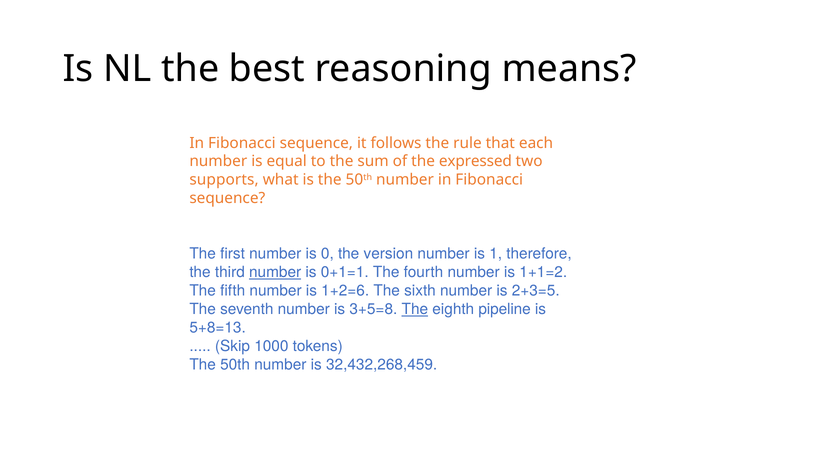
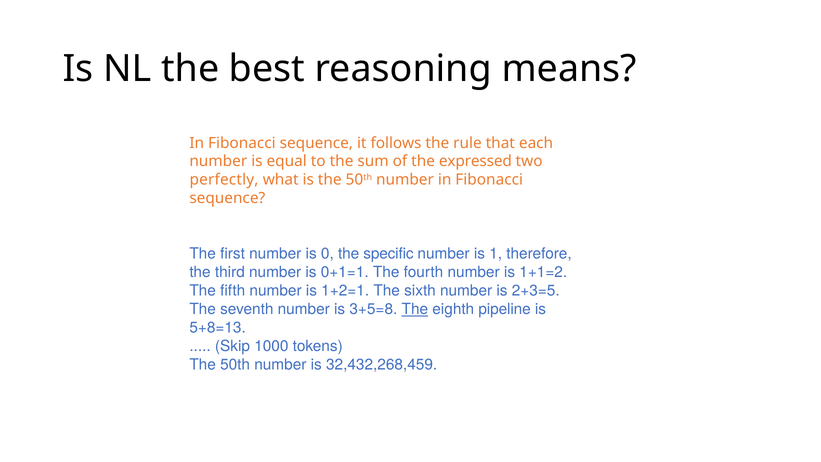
supports: supports -> perfectly (224, 180)
version: version -> specific (388, 254)
number underline: present -> none (275, 272)
1+2=6: 1+2=6 -> 1+2=1 (345, 291)
